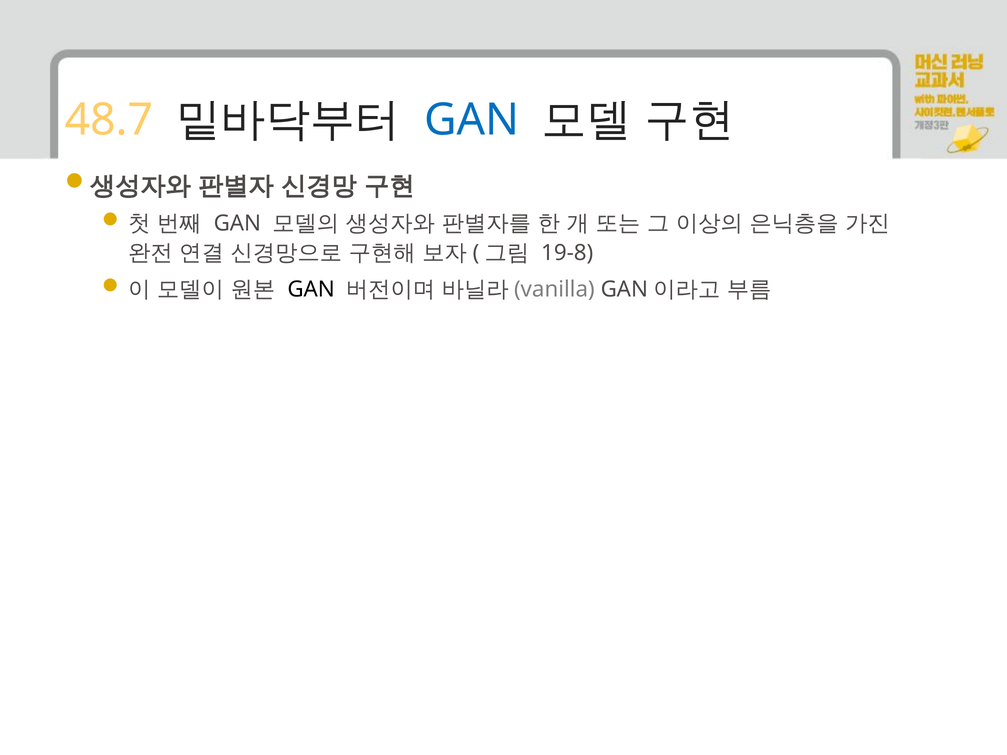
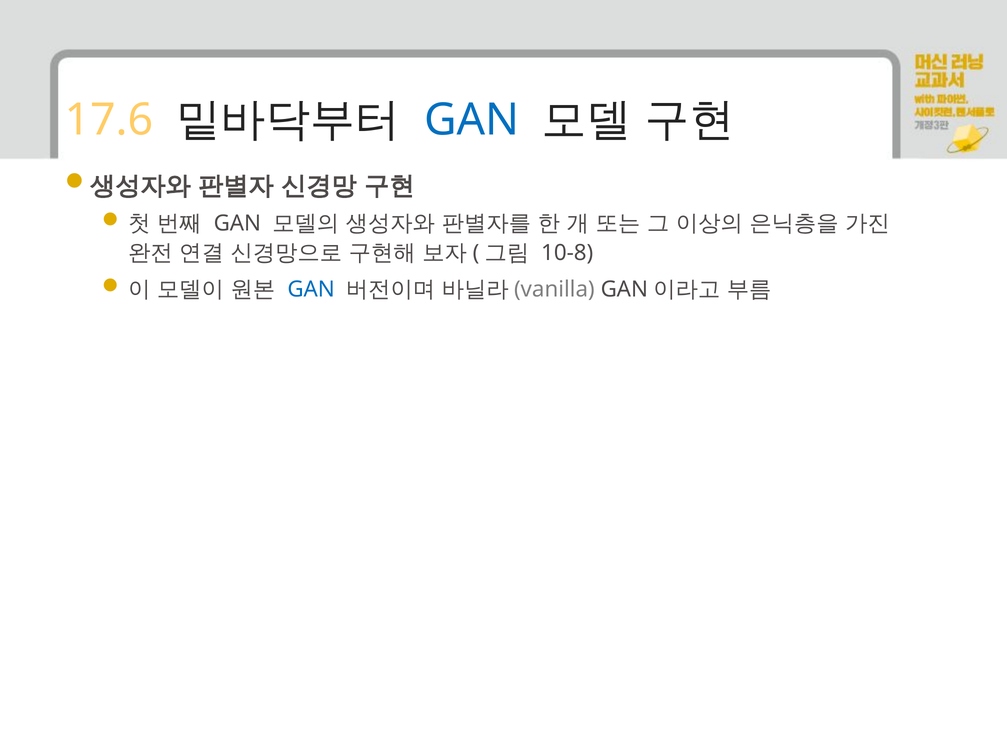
48.7: 48.7 -> 17.6 (109, 120)
19-8: 19-8 -> 10-8 (567, 253)
GAN colour: black -> blue (311, 289)
